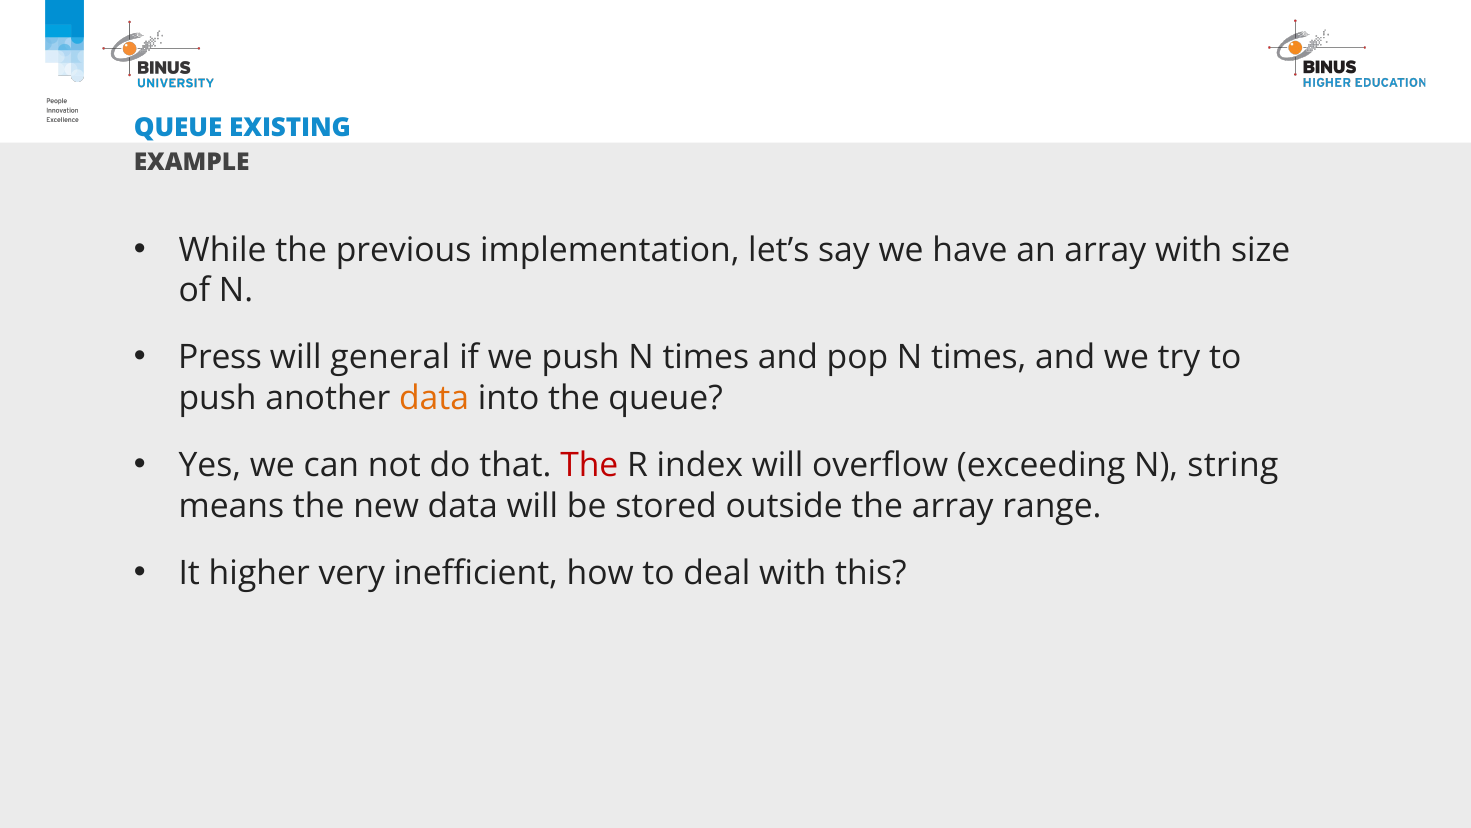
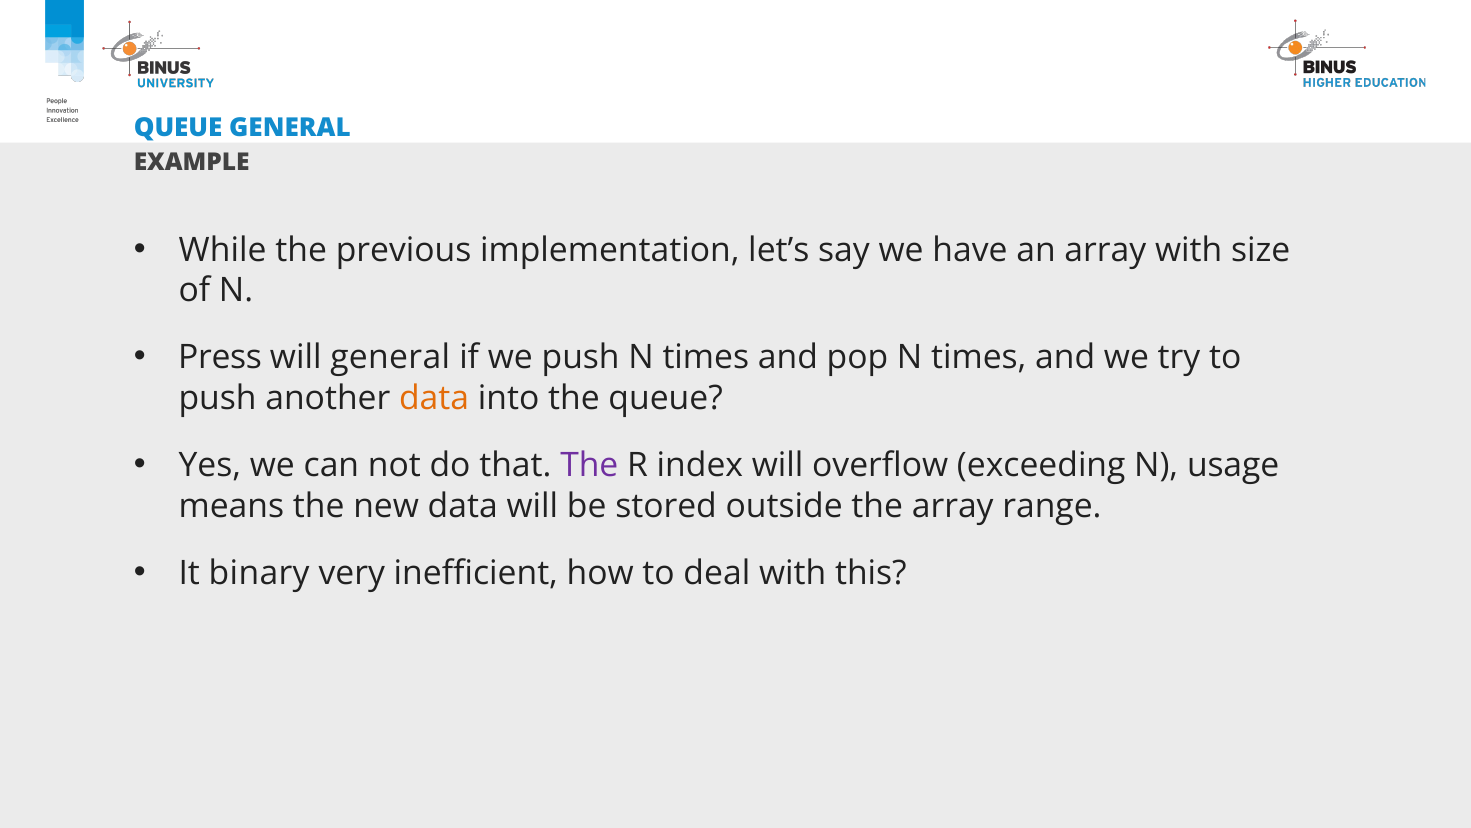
QUEUE EXISTING: EXISTING -> GENERAL (290, 127)
The colour: red -> purple (589, 465)
string: string -> usage (1233, 465)
higher: higher -> binary (259, 573)
